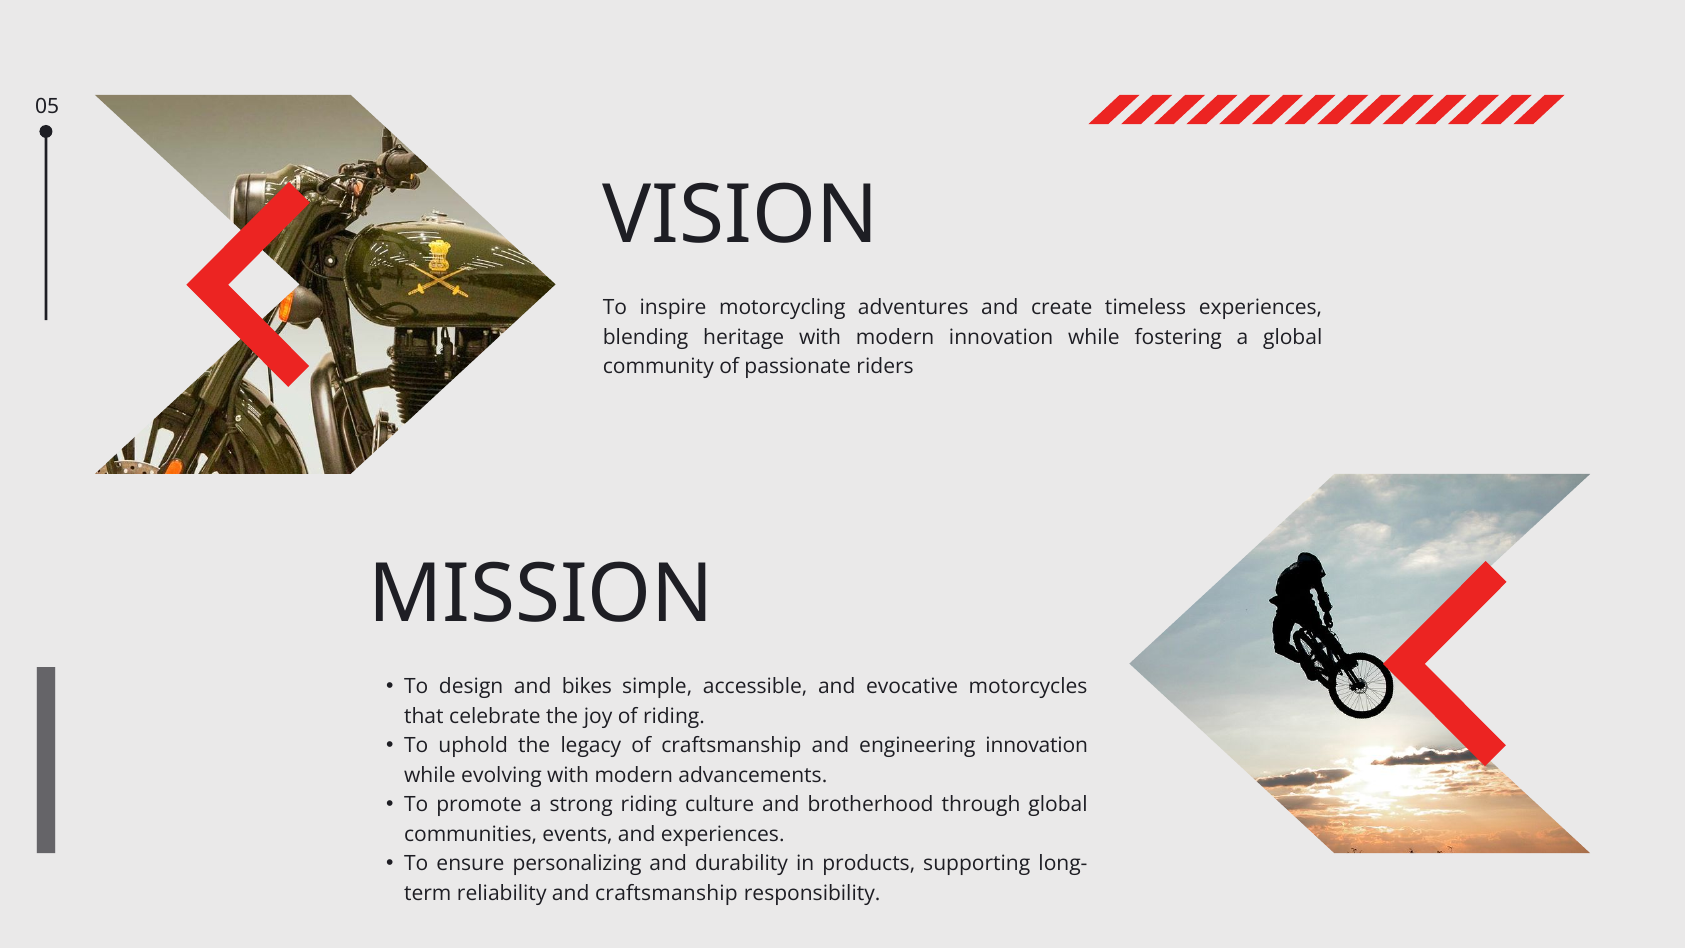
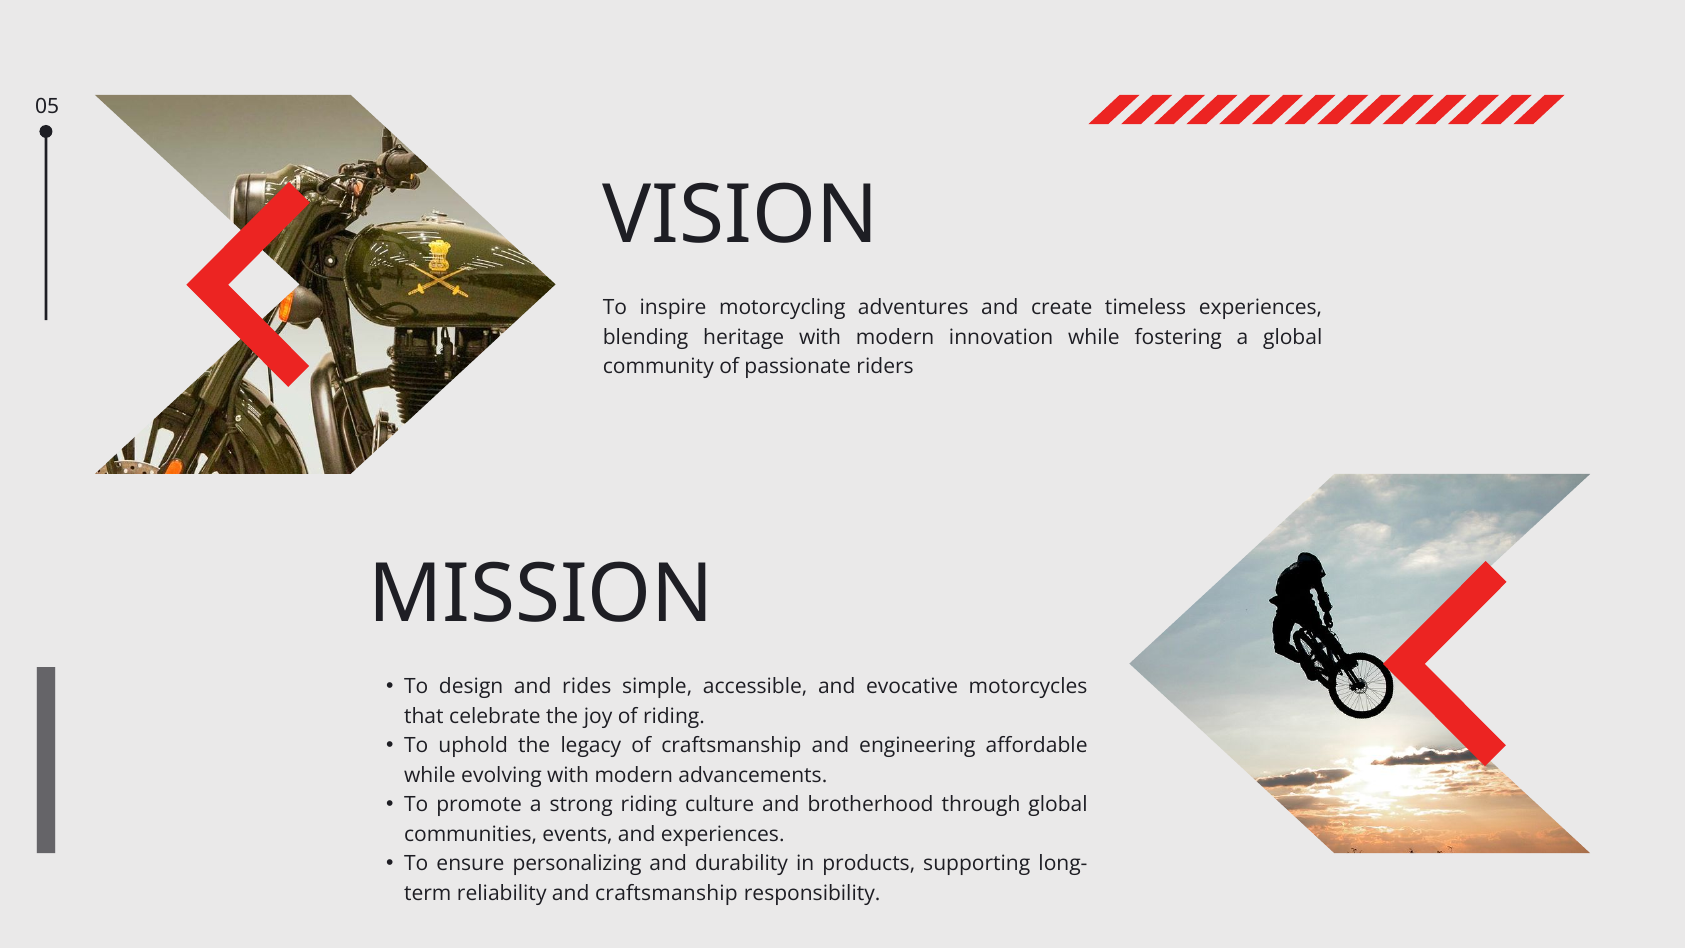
bikes: bikes -> rides (587, 687)
engineering innovation: innovation -> affordable (1037, 746)
